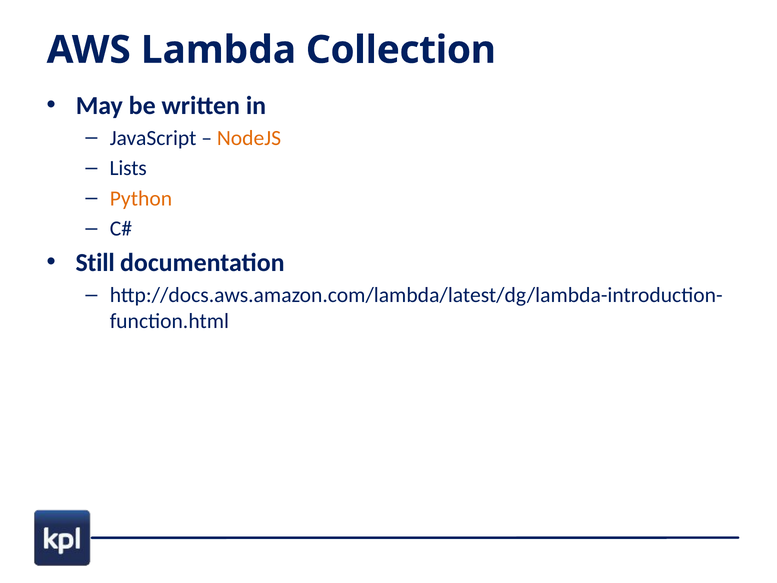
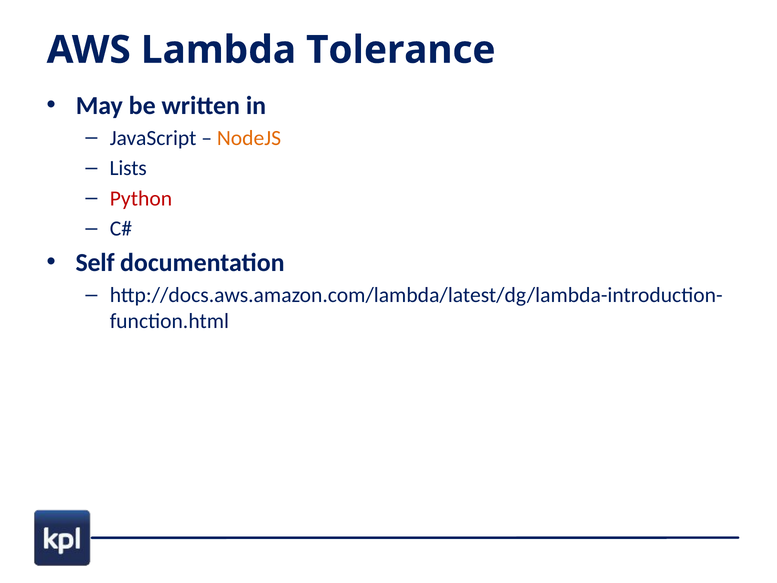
Collection: Collection -> Tolerance (401, 50)
Python colour: orange -> red (141, 198)
Still: Still -> Self (95, 263)
